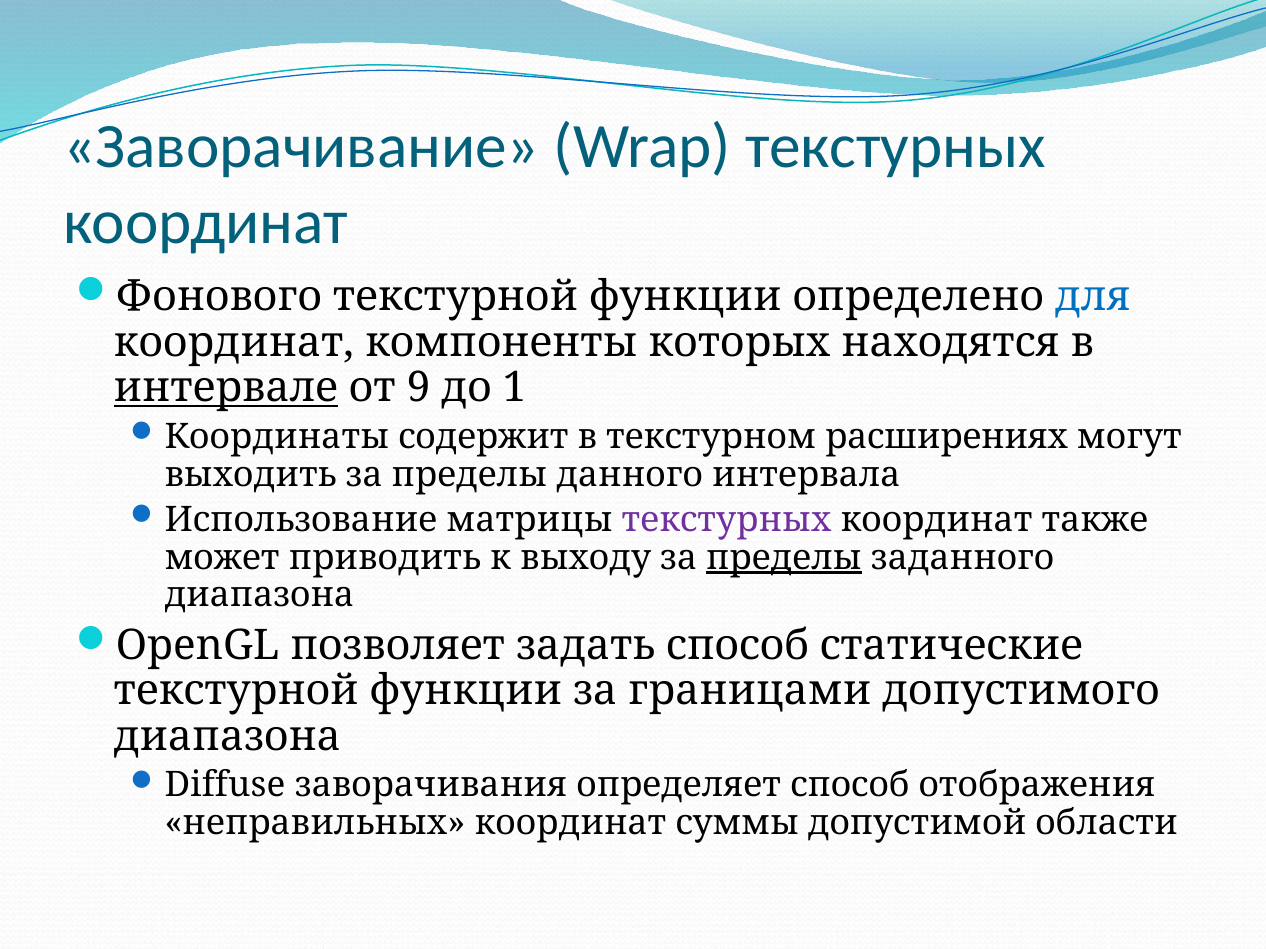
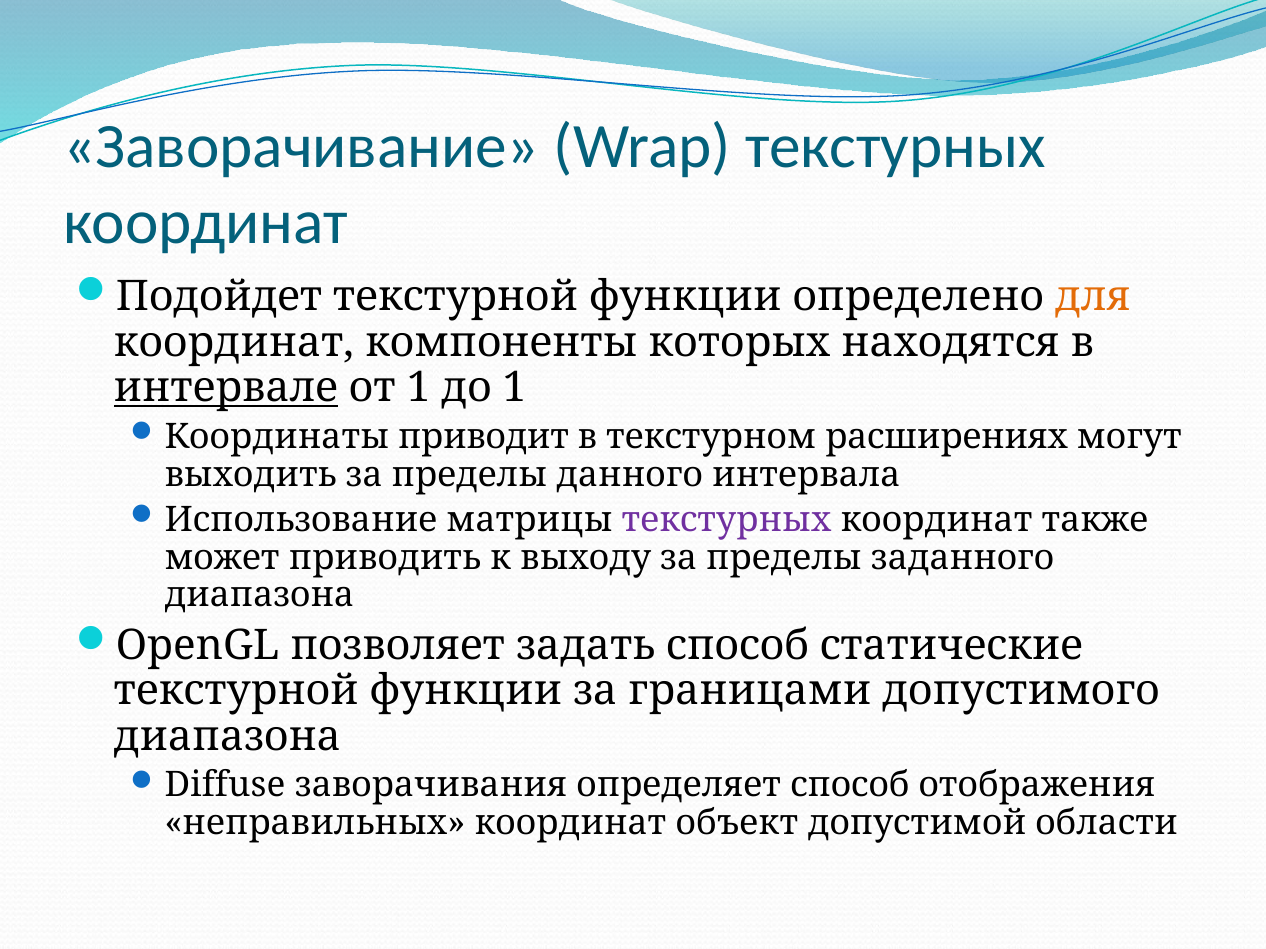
Фонового: Фонового -> Подойдет (219, 297)
для colour: blue -> orange (1093, 297)
от 9: 9 -> 1 (419, 388)
содержит: содержит -> приводит (484, 437)
пределы underline: present -> none (784, 558)
суммы: суммы -> объект (737, 824)
